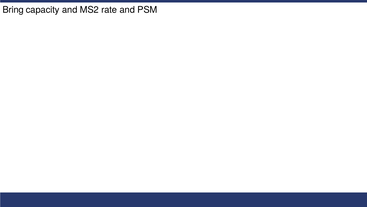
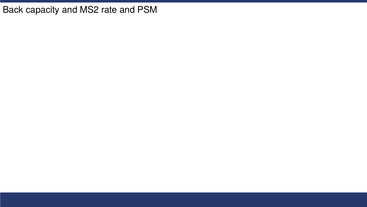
Bring: Bring -> Back (13, 10)
